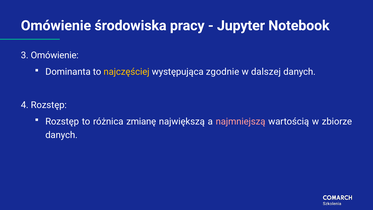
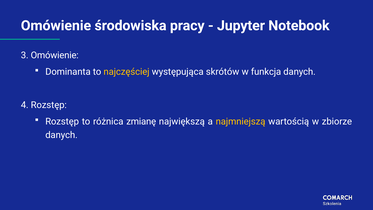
zgodnie: zgodnie -> skrótów (223, 72)
dalszej: dalszej -> funkcja (266, 72)
najmniejszą colour: pink -> yellow (241, 121)
